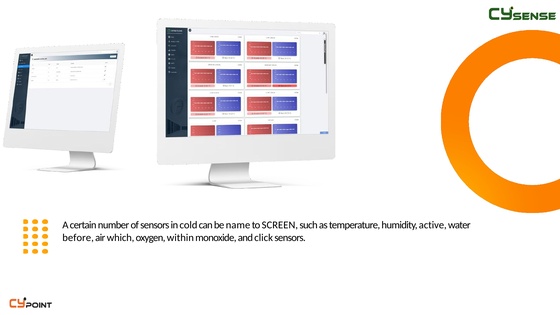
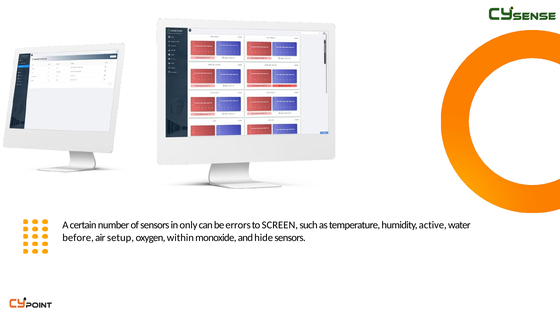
cold: cold -> only (188, 225)
name: name -> errors (238, 225)
which: which -> setup (120, 238)
click: click -> hide (264, 238)
